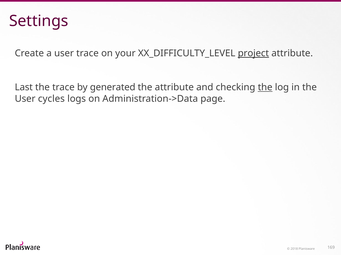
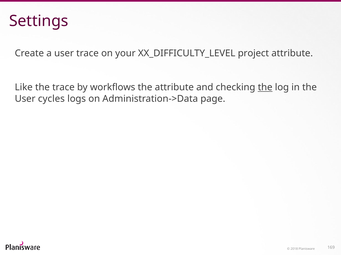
project underline: present -> none (253, 53)
Last: Last -> Like (24, 88)
generated: generated -> workflows (113, 88)
